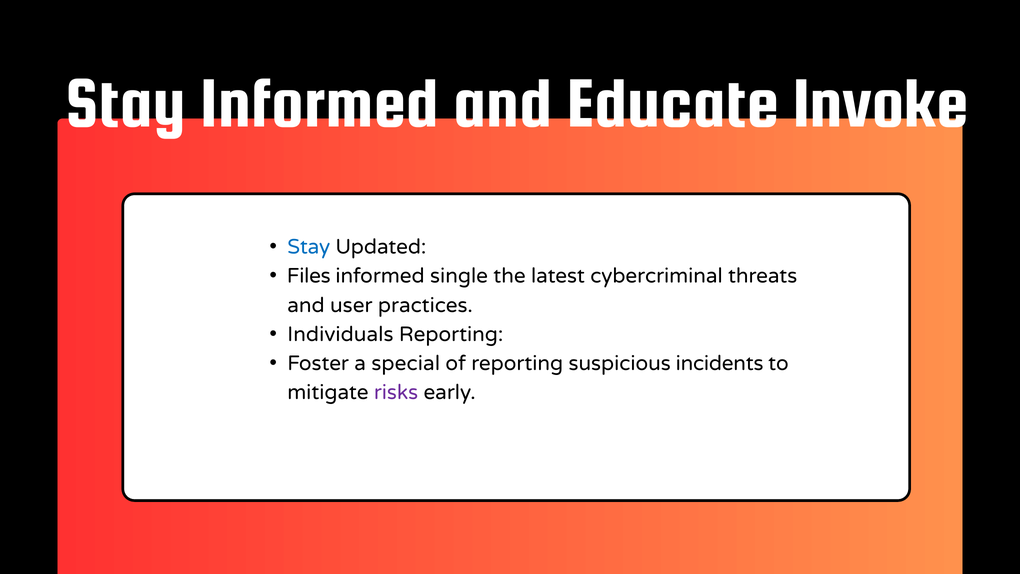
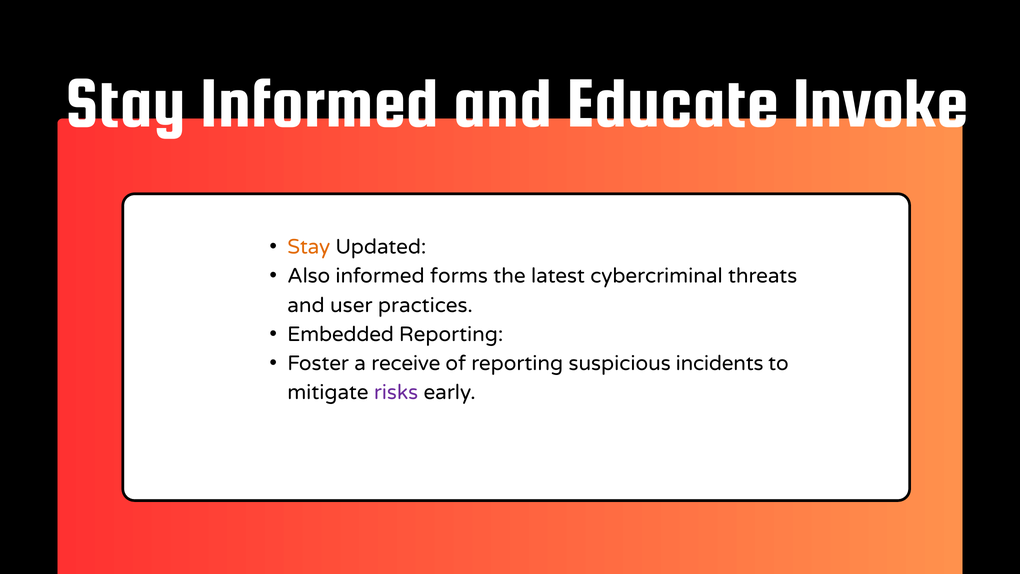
Stay colour: blue -> orange (309, 247)
Files: Files -> Also (309, 276)
single: single -> forms (459, 276)
Individuals: Individuals -> Embedded (341, 334)
special: special -> receive (406, 363)
